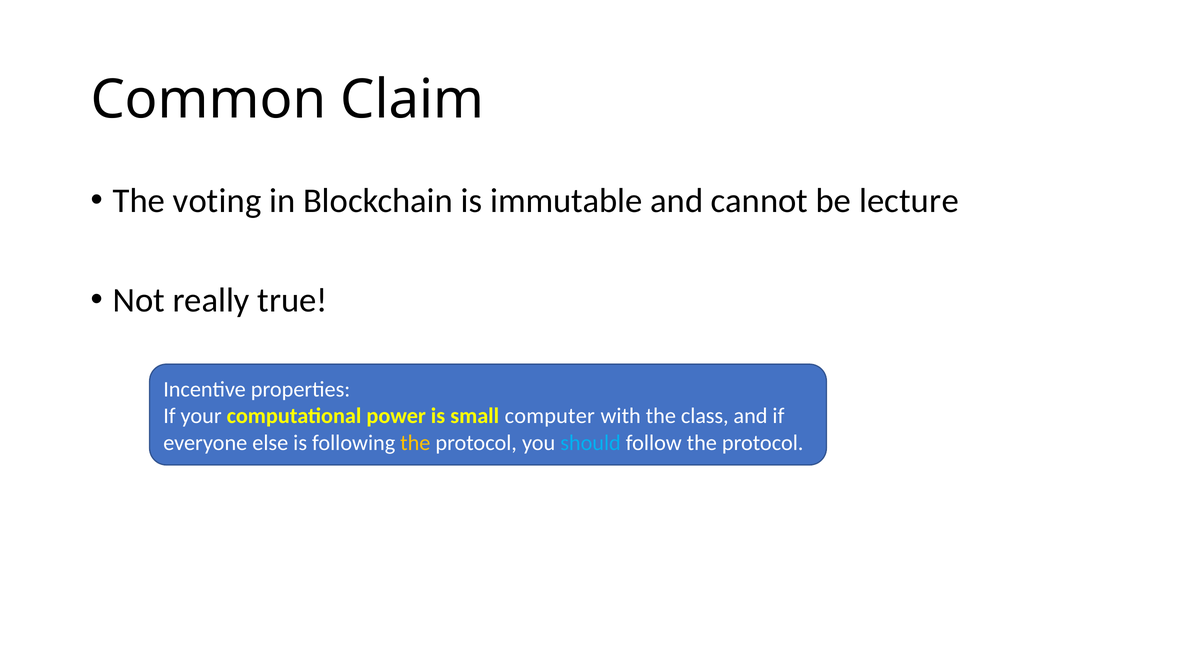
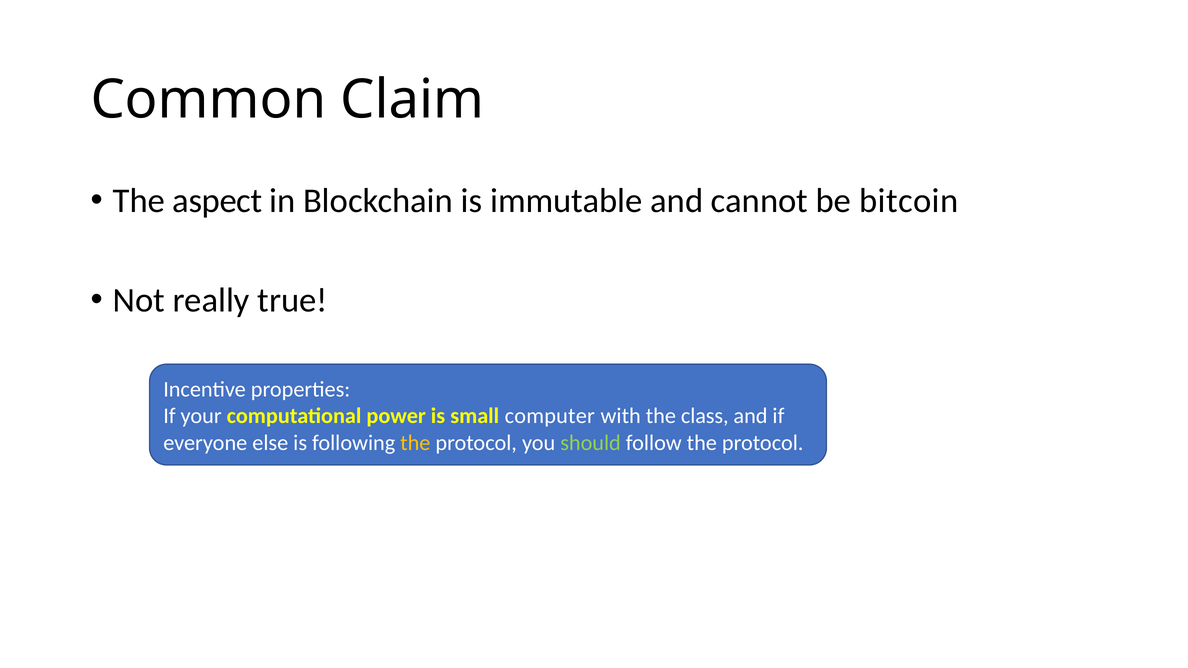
voting: voting -> aspect (217, 201)
lecture: lecture -> bitcoin (909, 201)
should colour: light blue -> light green (591, 443)
